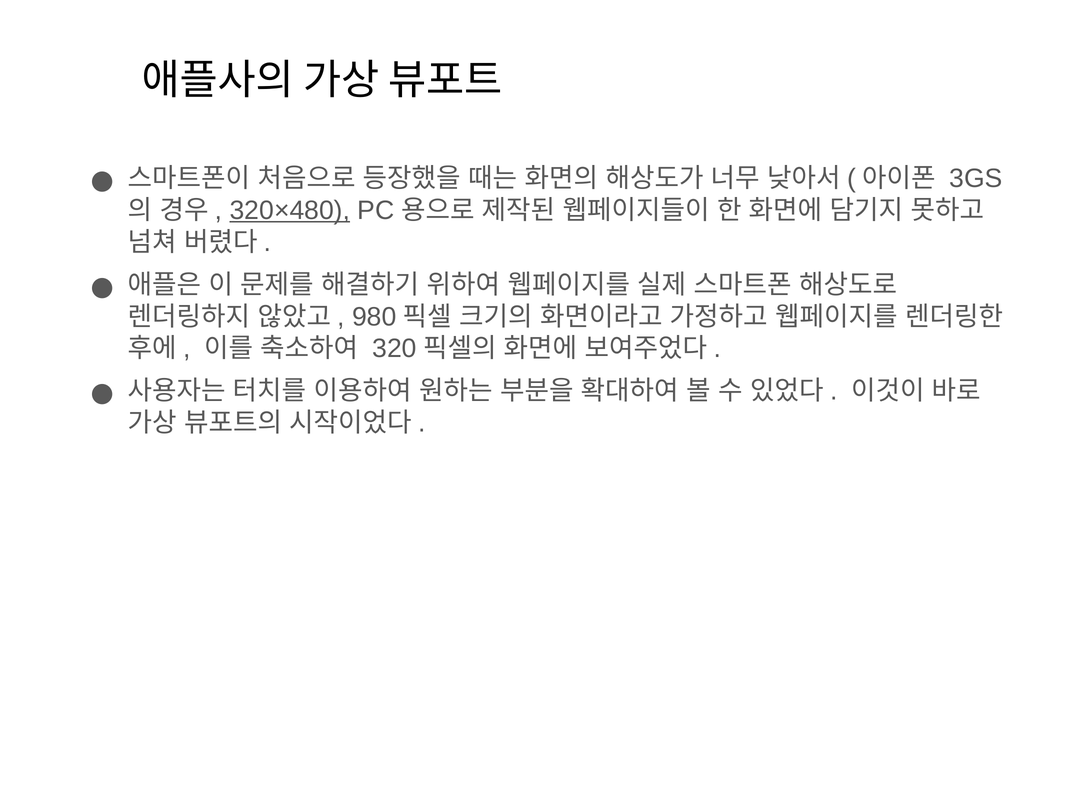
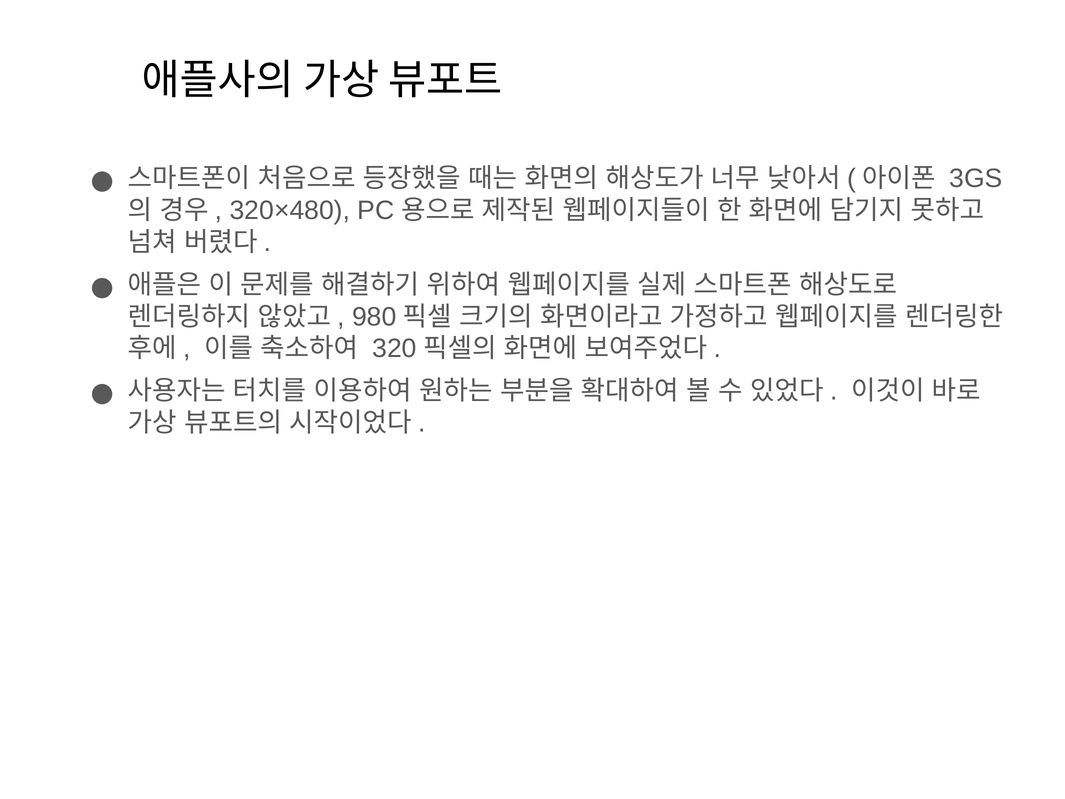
320×480 underline: present -> none (290, 210)
